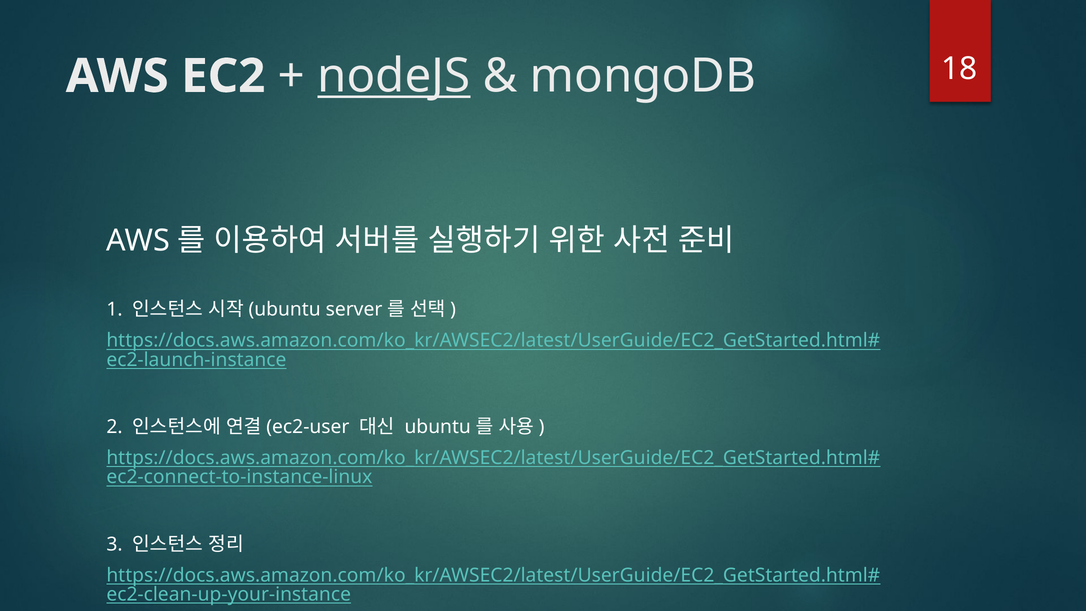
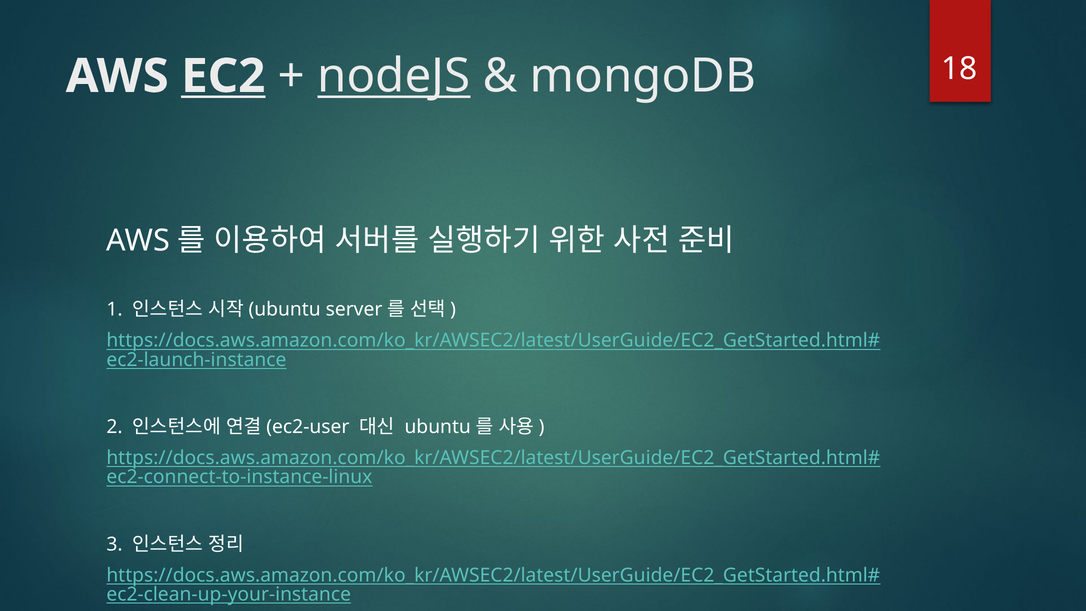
EC2 underline: none -> present (223, 76)
